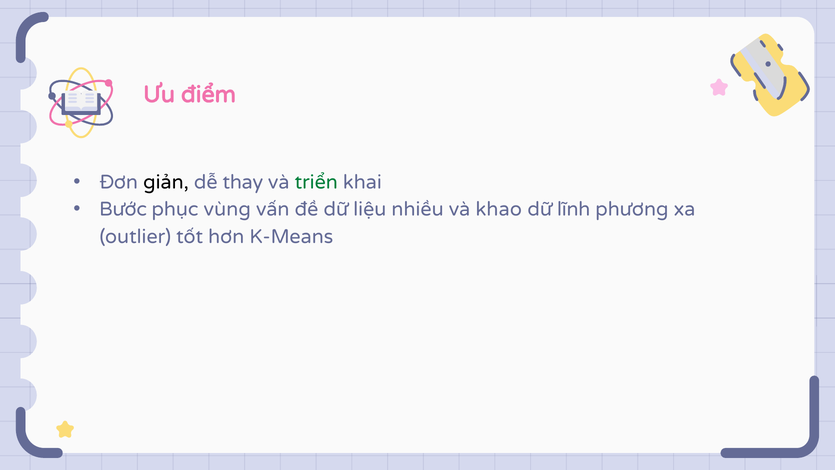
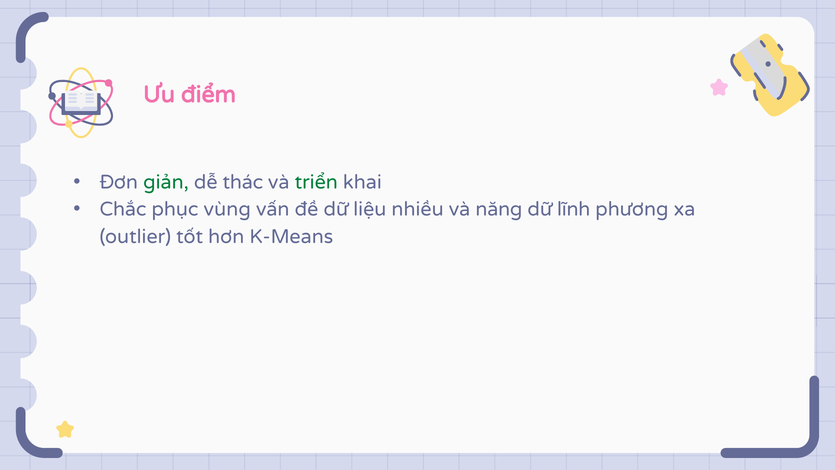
giản colour: black -> green (166, 182)
thay: thay -> thác (243, 182)
Bước: Bước -> Chắc (123, 209)
khao: khao -> năng (499, 209)
